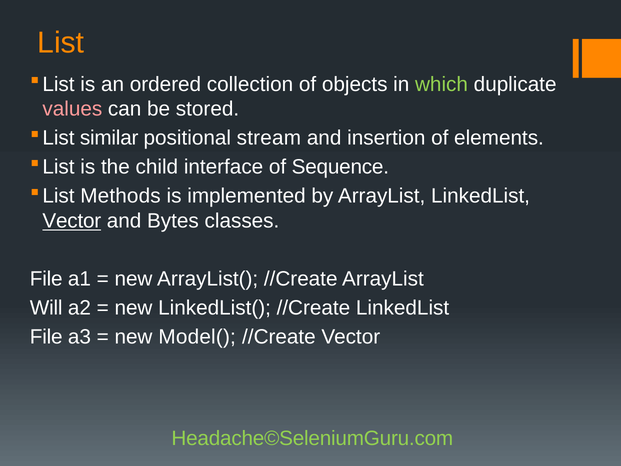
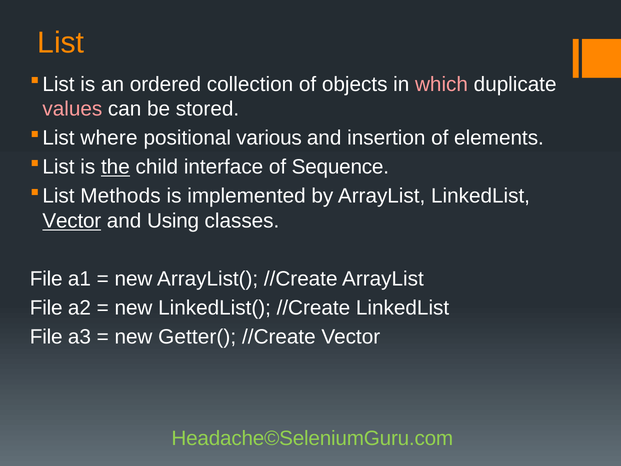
which colour: light green -> pink (442, 84)
similar: similar -> where (109, 138)
stream: stream -> various (269, 138)
the underline: none -> present (115, 167)
Bytes: Bytes -> Using (173, 221)
Will: Will -> File (46, 308)
Model(: Model( -> Getter( (197, 337)
